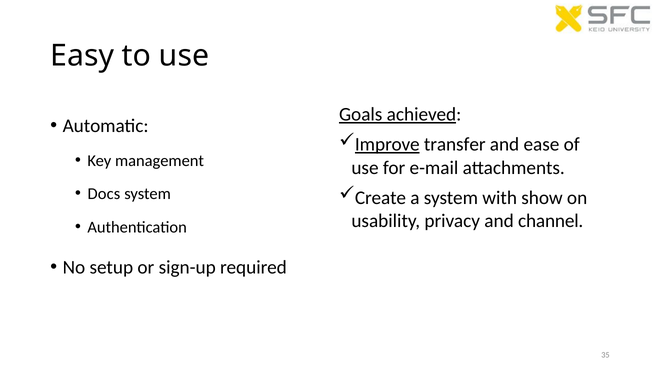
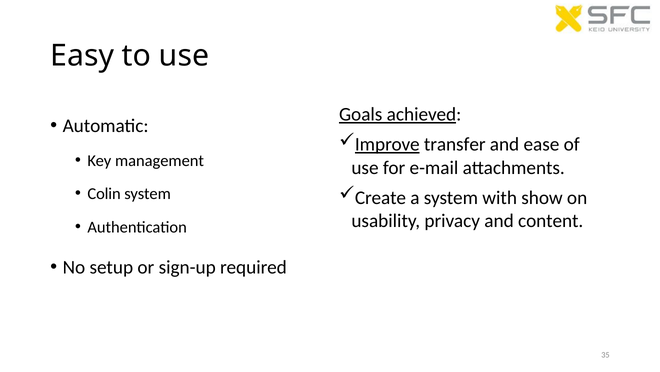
Docs: Docs -> Colin (104, 193)
channel: channel -> content (551, 220)
